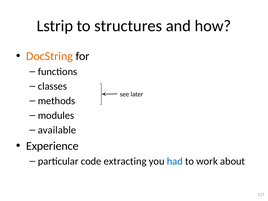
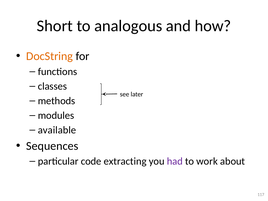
Lstrip: Lstrip -> Short (55, 26)
structures: structures -> analogous (128, 26)
Experience: Experience -> Sequences (52, 146)
had colour: blue -> purple (175, 161)
